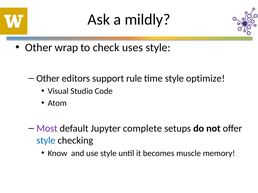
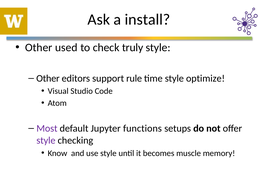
mildly: mildly -> install (147, 20)
wrap: wrap -> used (66, 48)
uses: uses -> truly (133, 48)
complete: complete -> functions (142, 129)
style colour: blue -> purple (46, 141)
